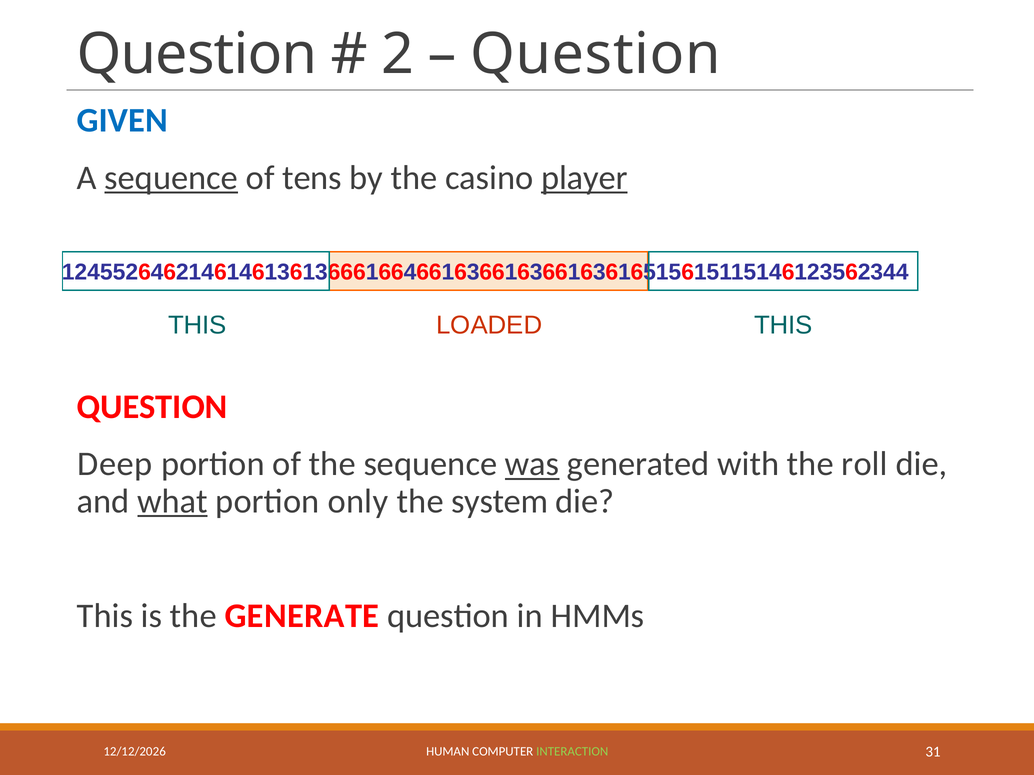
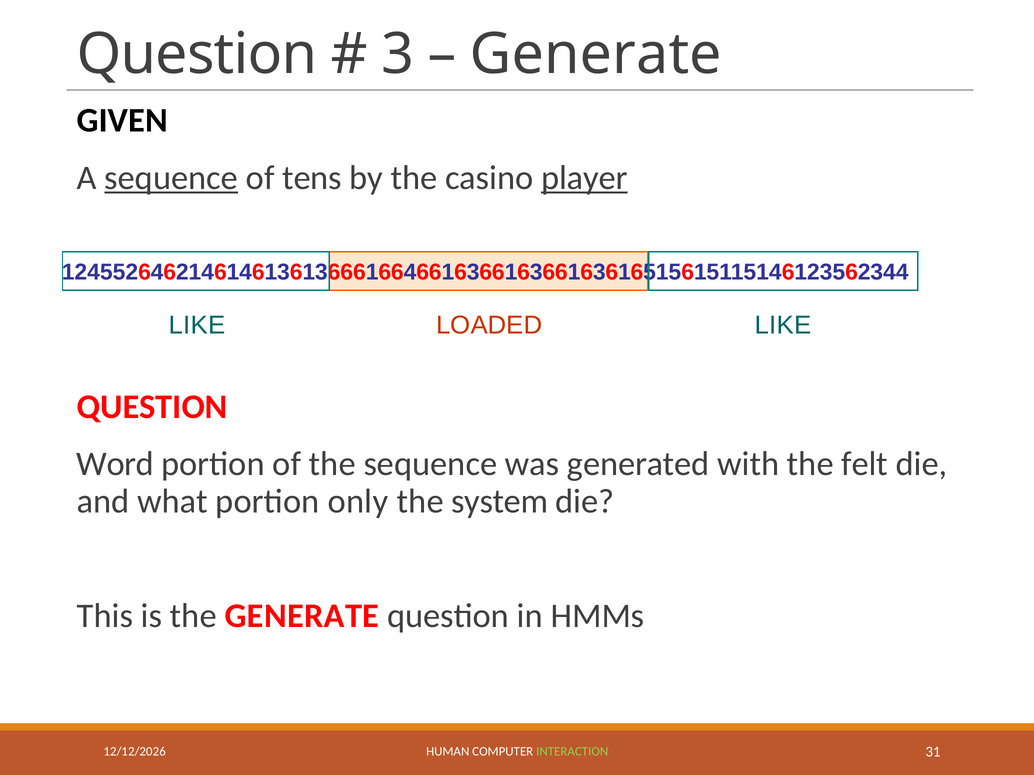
2: 2 -> 3 (398, 54)
Question: Question -> Generate (596, 54)
GIVEN colour: blue -> black (122, 121)
THIS: THIS -> LIKE (197, 325)
LOADED THIS: THIS -> LIKE (783, 325)
Deep: Deep -> Word (115, 464)
was underline: present -> none (532, 464)
roll: roll -> felt (865, 464)
what underline: present -> none (173, 502)
